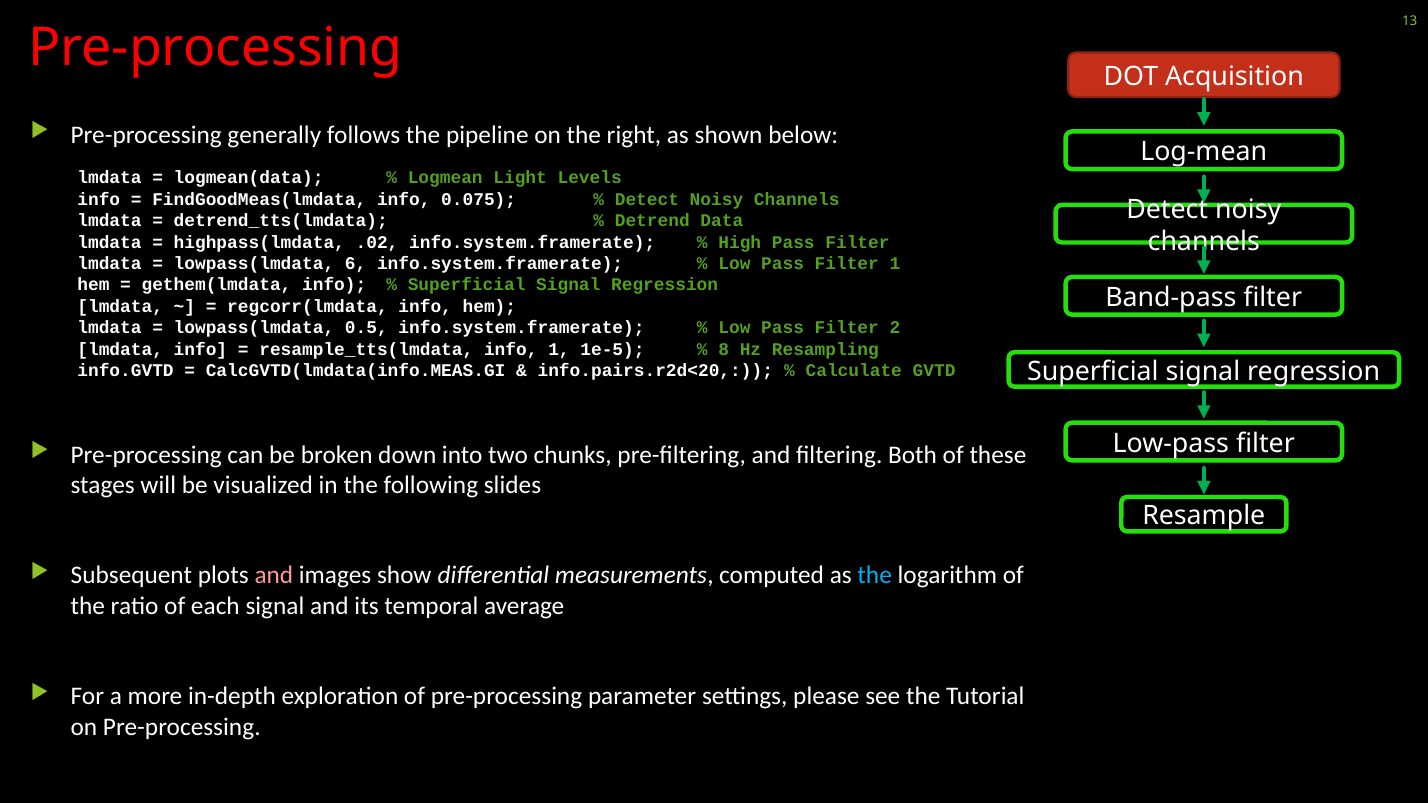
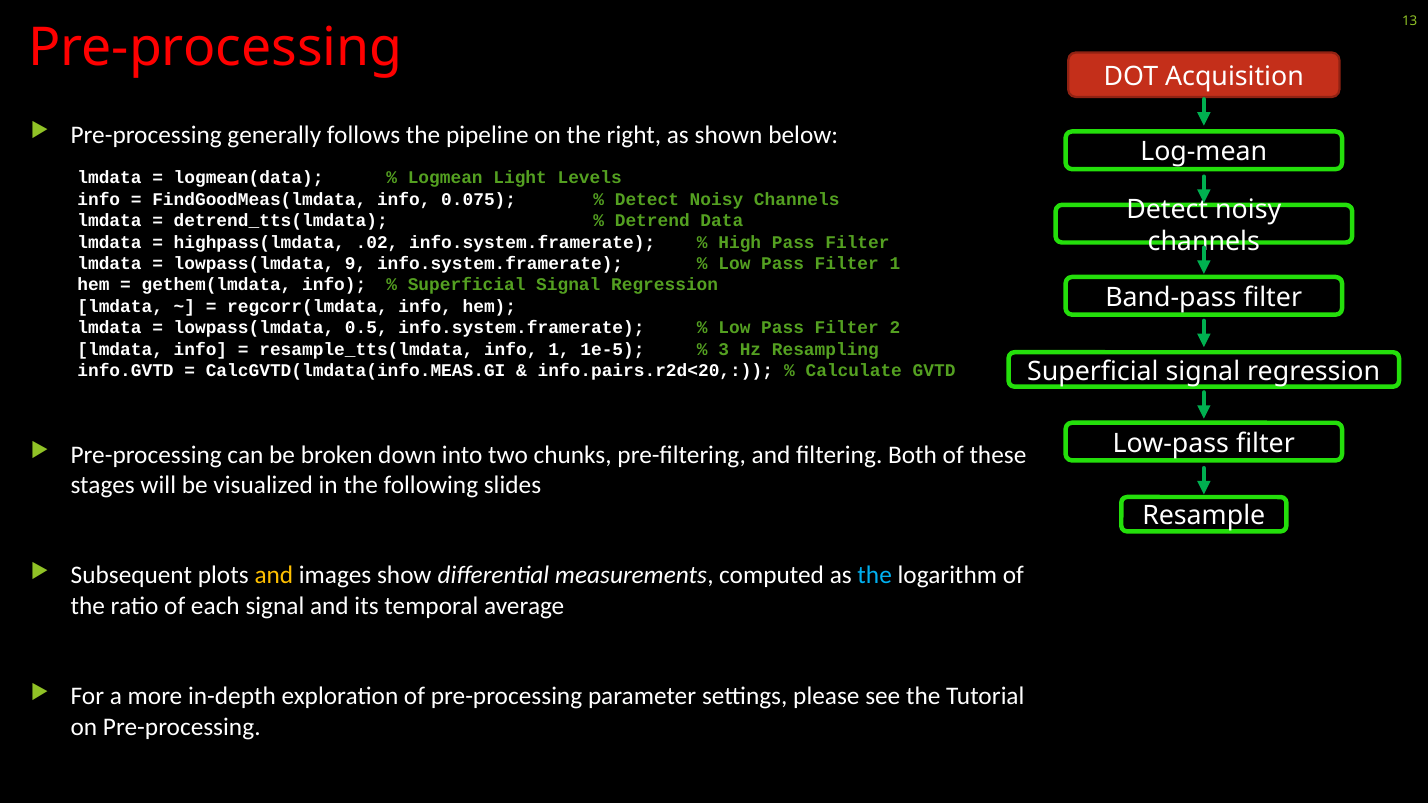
6: 6 -> 9 (356, 264)
8: 8 -> 3 (724, 349)
and colour: pink -> yellow (274, 576)
